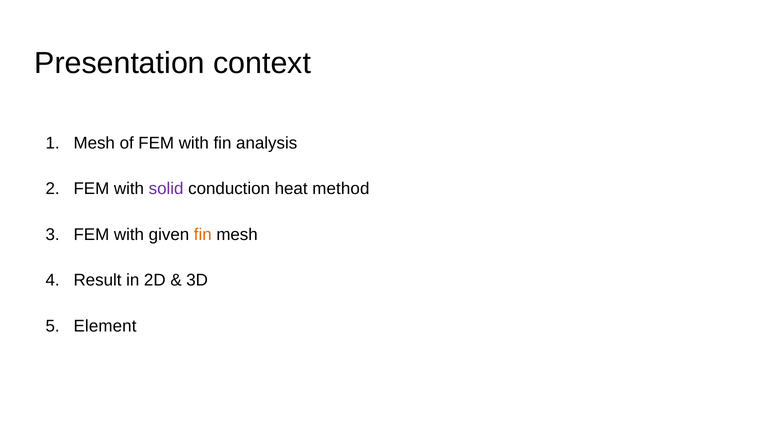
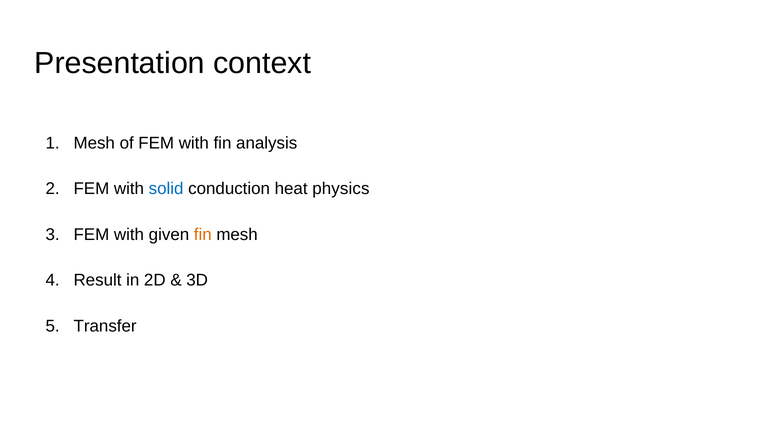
solid colour: purple -> blue (166, 189)
method: method -> physics (341, 189)
Element: Element -> Transfer (105, 326)
